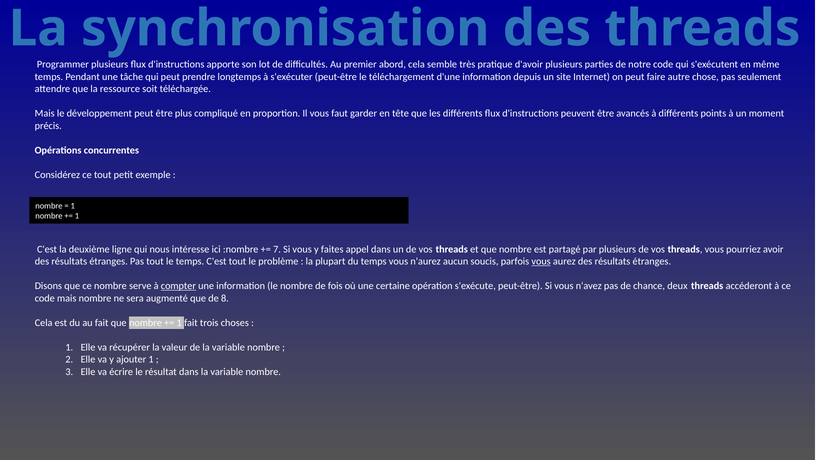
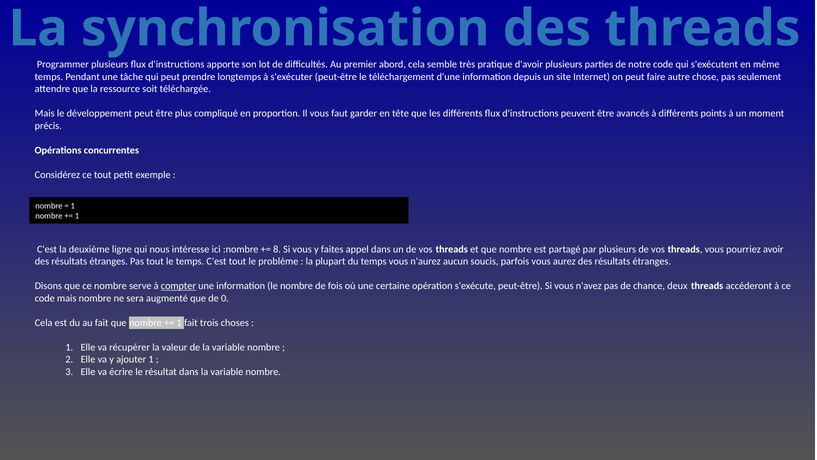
7: 7 -> 8 (277, 249)
vous underline: present -> none (541, 261)
8: 8 -> 0 (225, 298)
